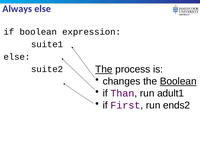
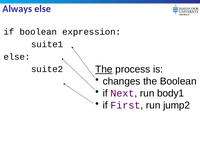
Boolean underline: present -> none (178, 81)
Than: Than -> Next (122, 93)
adult1: adult1 -> body1 (171, 93)
ends2: ends2 -> jump2 (177, 105)
